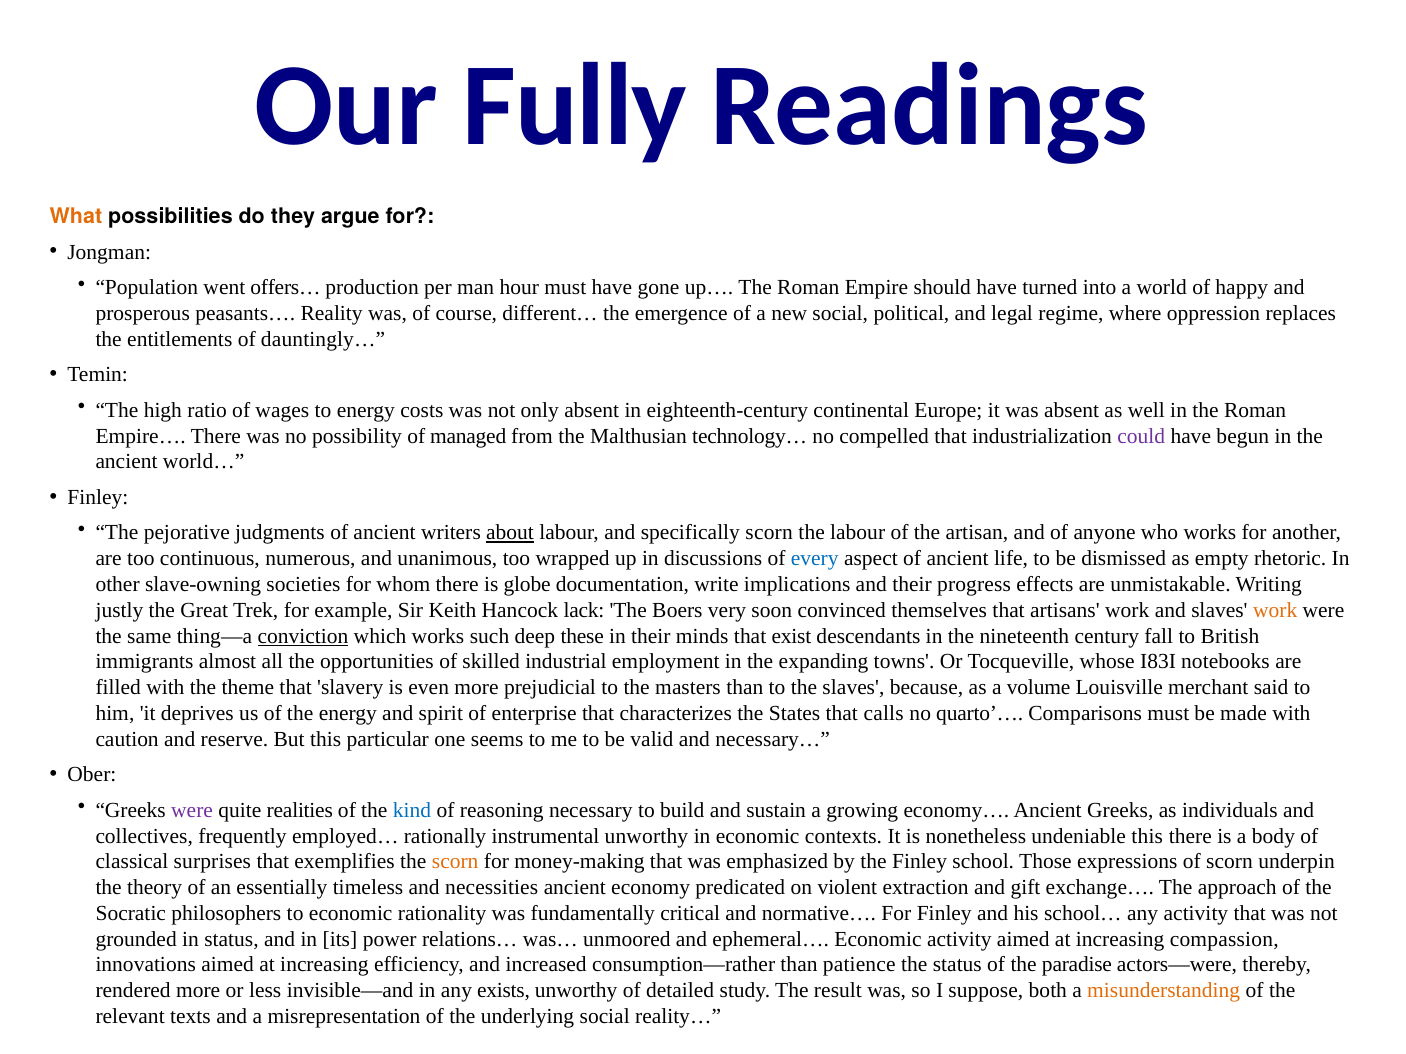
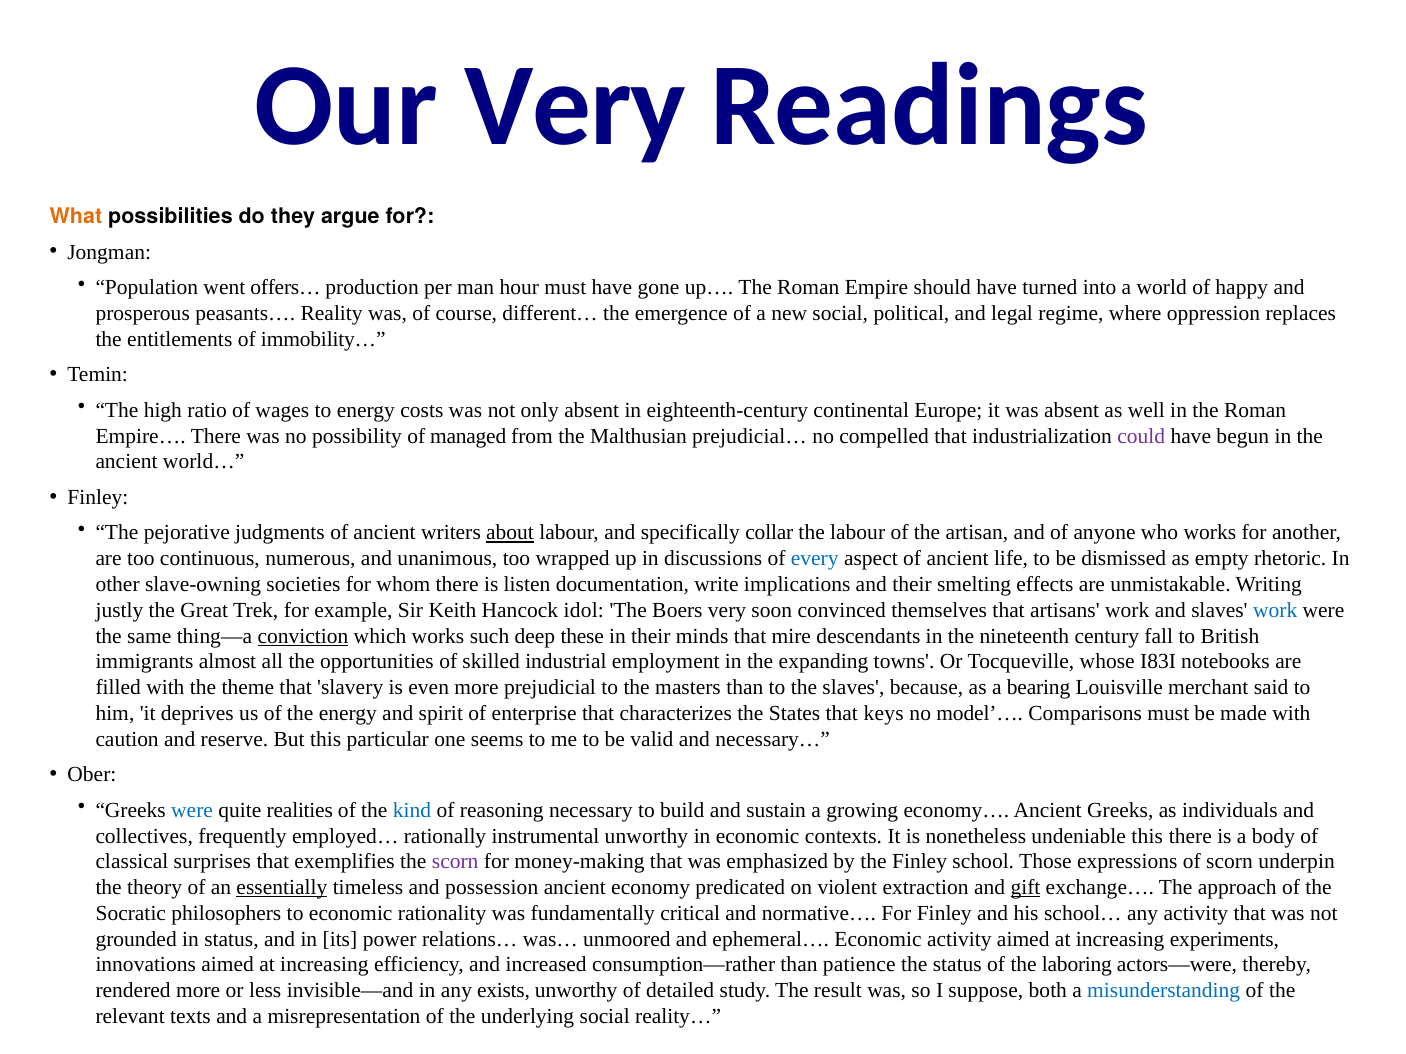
Our Fully: Fully -> Very (575, 106)
dauntingly…: dauntingly… -> immobility… (323, 339)
technology…: technology… -> prejudicial… (750, 436)
specifically scorn: scorn -> collar (769, 533)
globe: globe -> listen (527, 585)
progress: progress -> smelting (974, 585)
lack: lack -> idol (584, 611)
work colour: orange -> blue (1275, 611)
exist: exist -> mire (791, 636)
volume: volume -> bearing (1039, 688)
calls: calls -> keys (884, 714)
quarto’…: quarto’… -> model’… (980, 714)
were colour: purple -> blue (192, 811)
scorn colour: orange -> purple (455, 862)
essentially underline: none -> present (282, 888)
necessities: necessities -> possession (492, 888)
gift underline: none -> present (1026, 888)
compassion: compassion -> experiments (1224, 940)
paradise: paradise -> laboring (1077, 965)
misunderstanding colour: orange -> blue (1164, 991)
